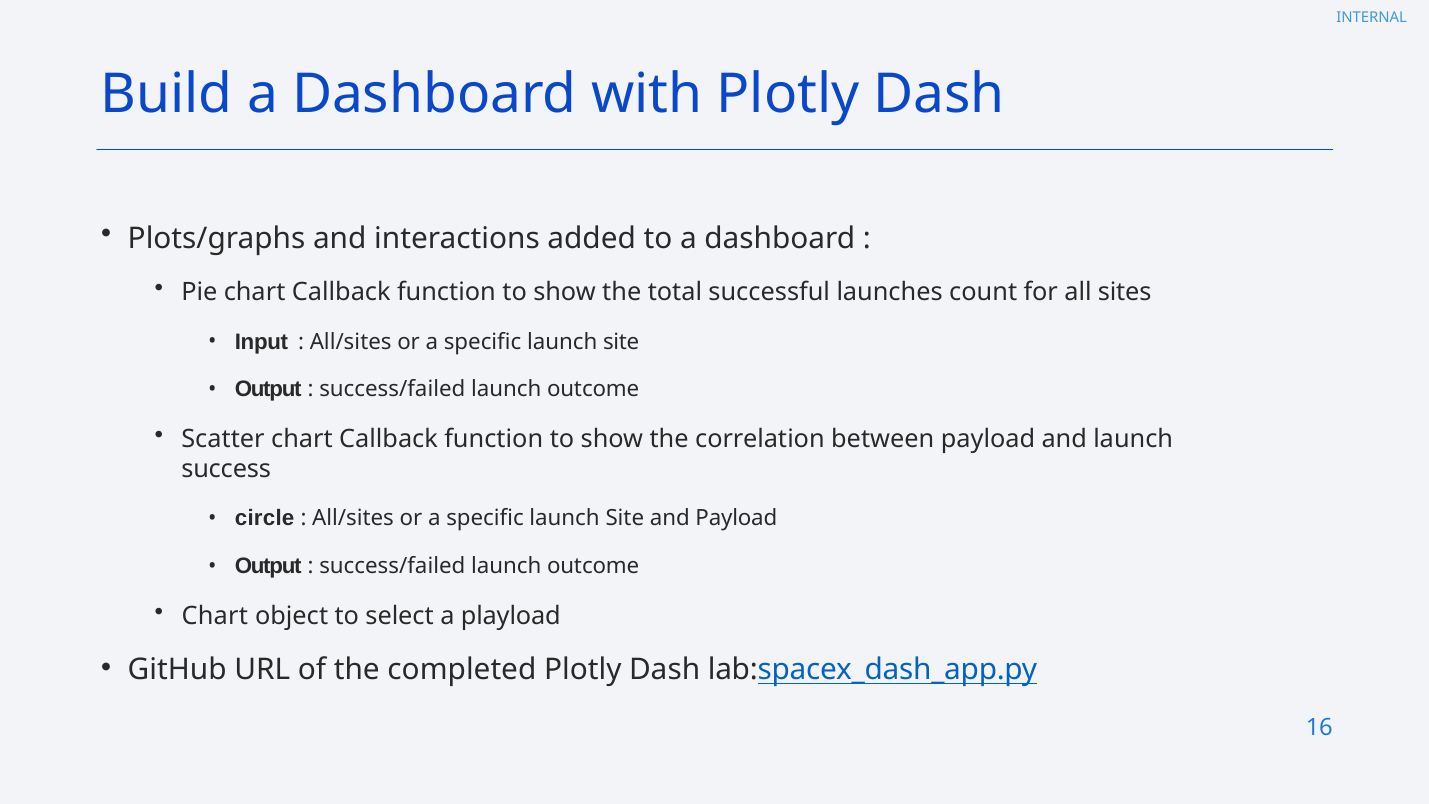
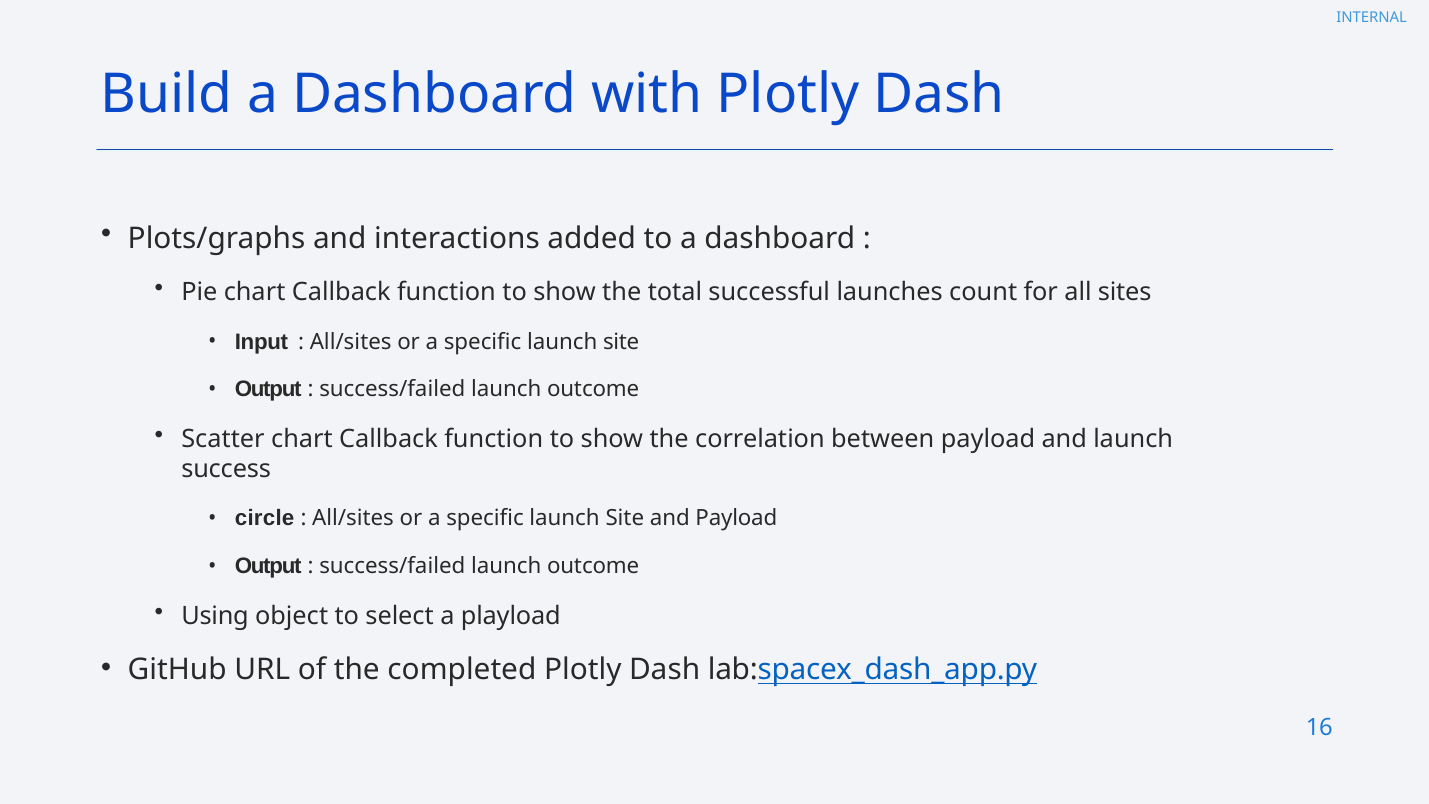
Chart: Chart -> Using (215, 616)
